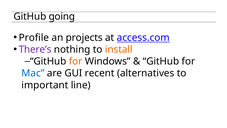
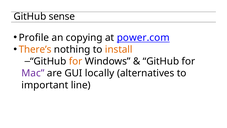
going: going -> sense (62, 16)
projects: projects -> copying (84, 37)
access.com: access.com -> power.com (143, 37)
There’s colour: purple -> orange (35, 49)
Mac colour: blue -> purple (33, 73)
recent: recent -> locally (100, 73)
